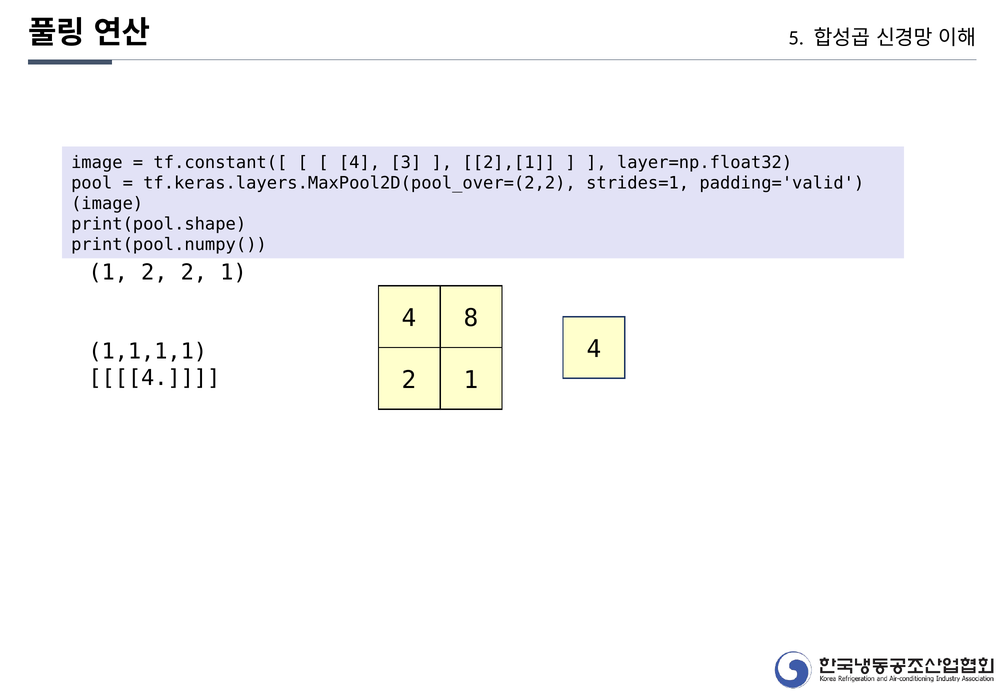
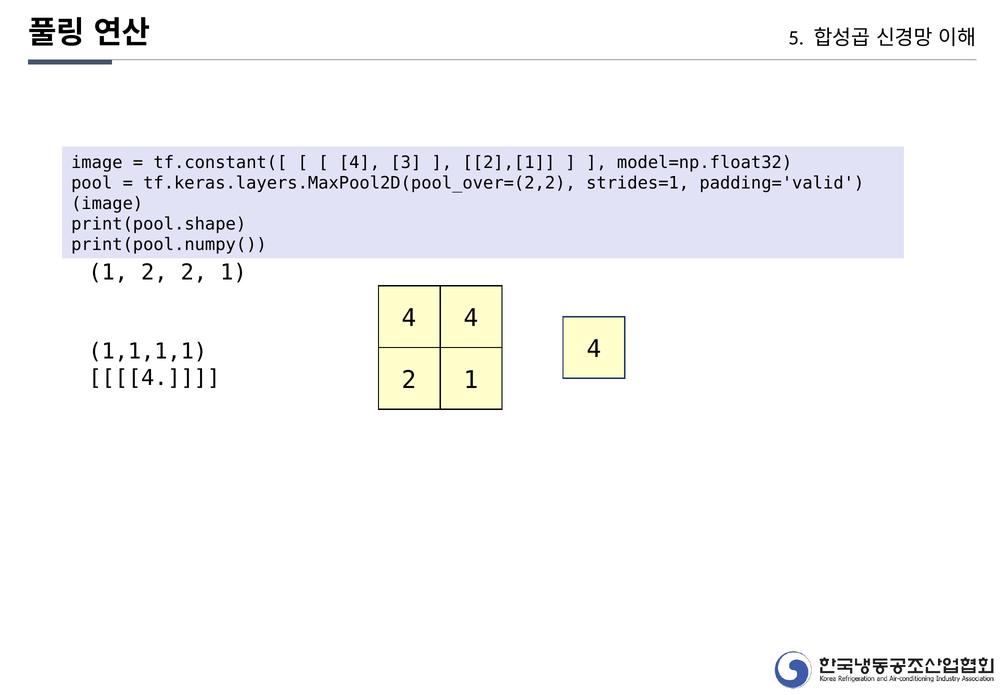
layer=np.float32: layer=np.float32 -> model=np.float32 (705, 163)
8: 8 -> 4 (471, 318)
